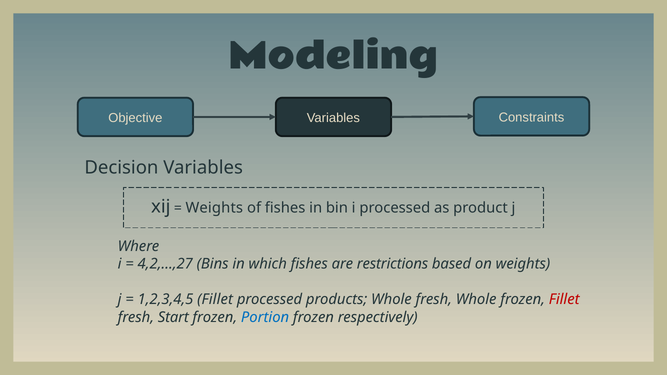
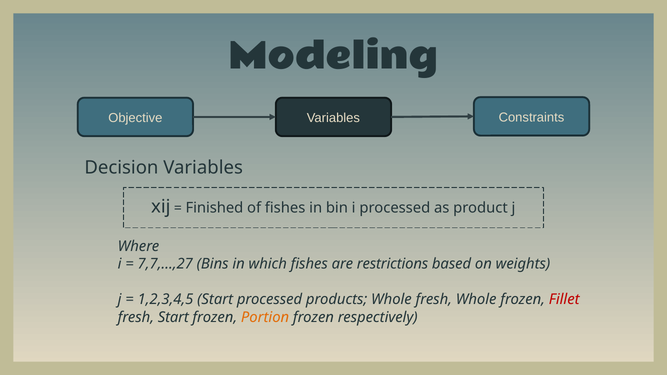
Weights: Weights -> Finished (214, 208)
4,2,…,27: 4,2,…,27 -> 7,7,…,27 (165, 264)
1,2,3,4,5 Fillet: Fillet -> Start (215, 300)
Portion colour: blue -> orange (265, 318)
